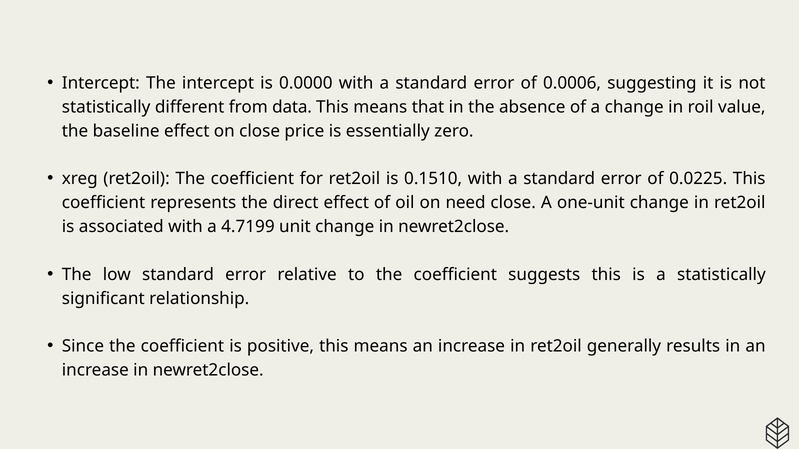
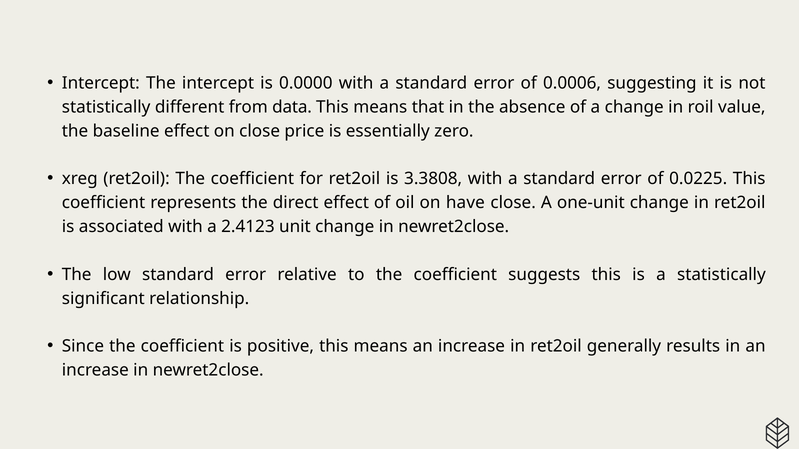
0.1510: 0.1510 -> 3.3808 (433, 179)
need: need -> have (465, 203)
4.7199: 4.7199 -> 2.4123 (248, 227)
